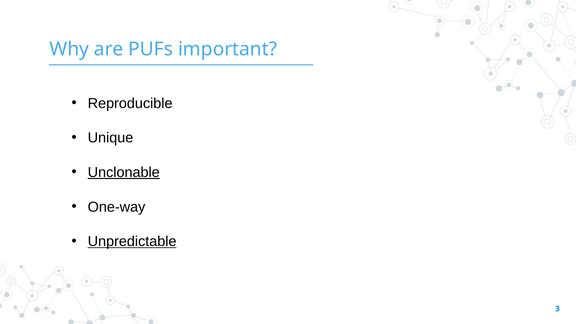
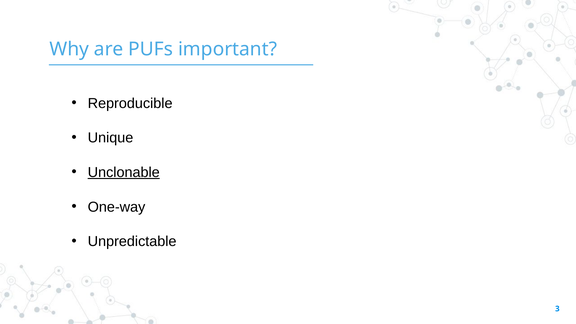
Unpredictable underline: present -> none (132, 241)
